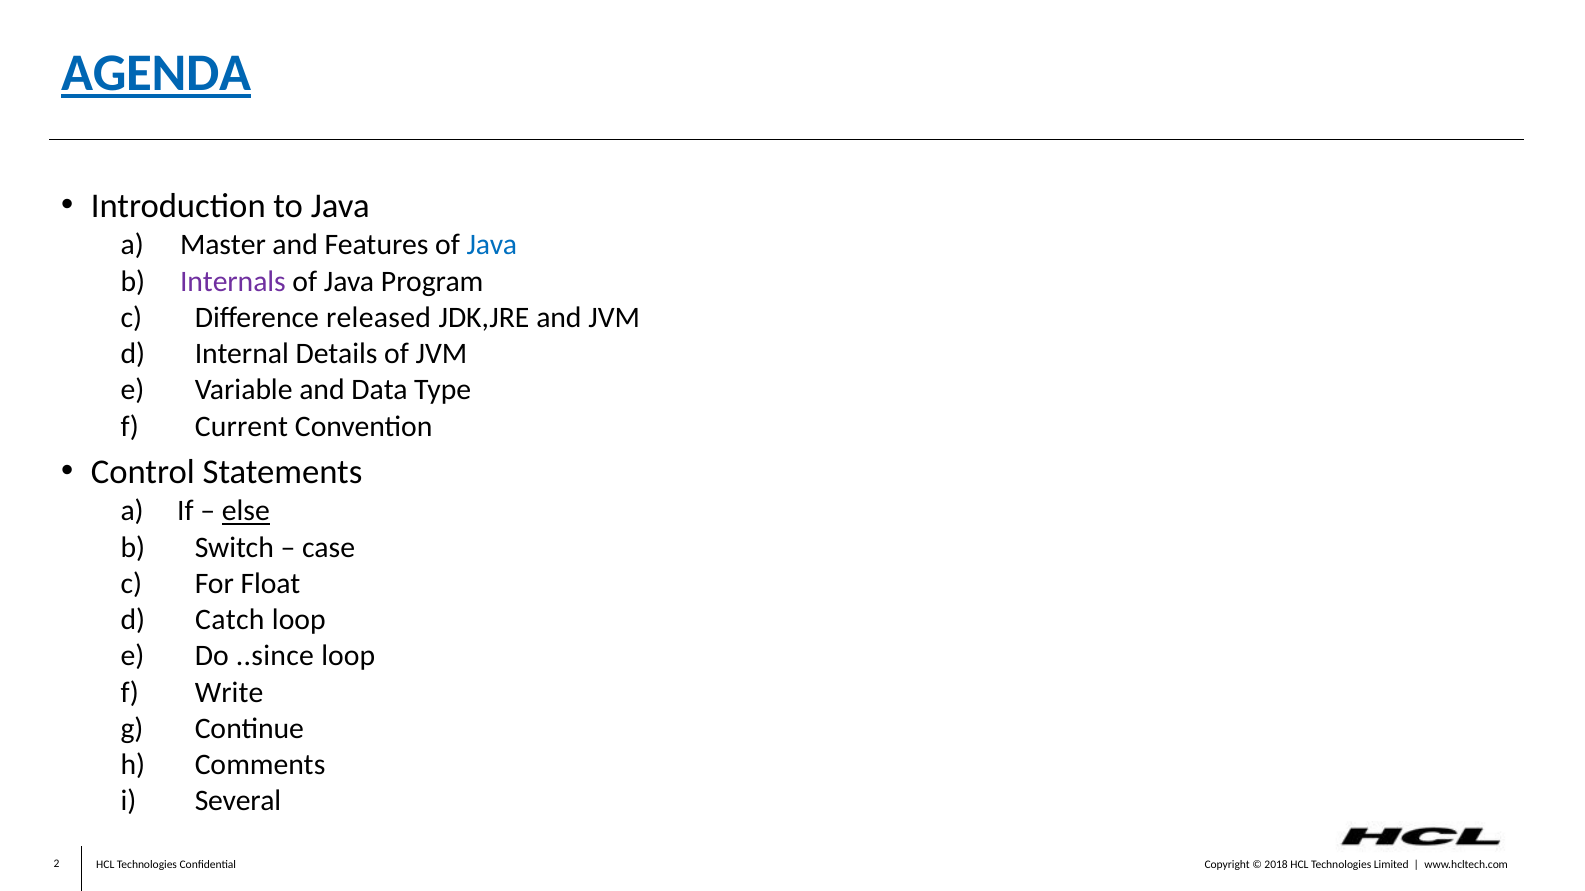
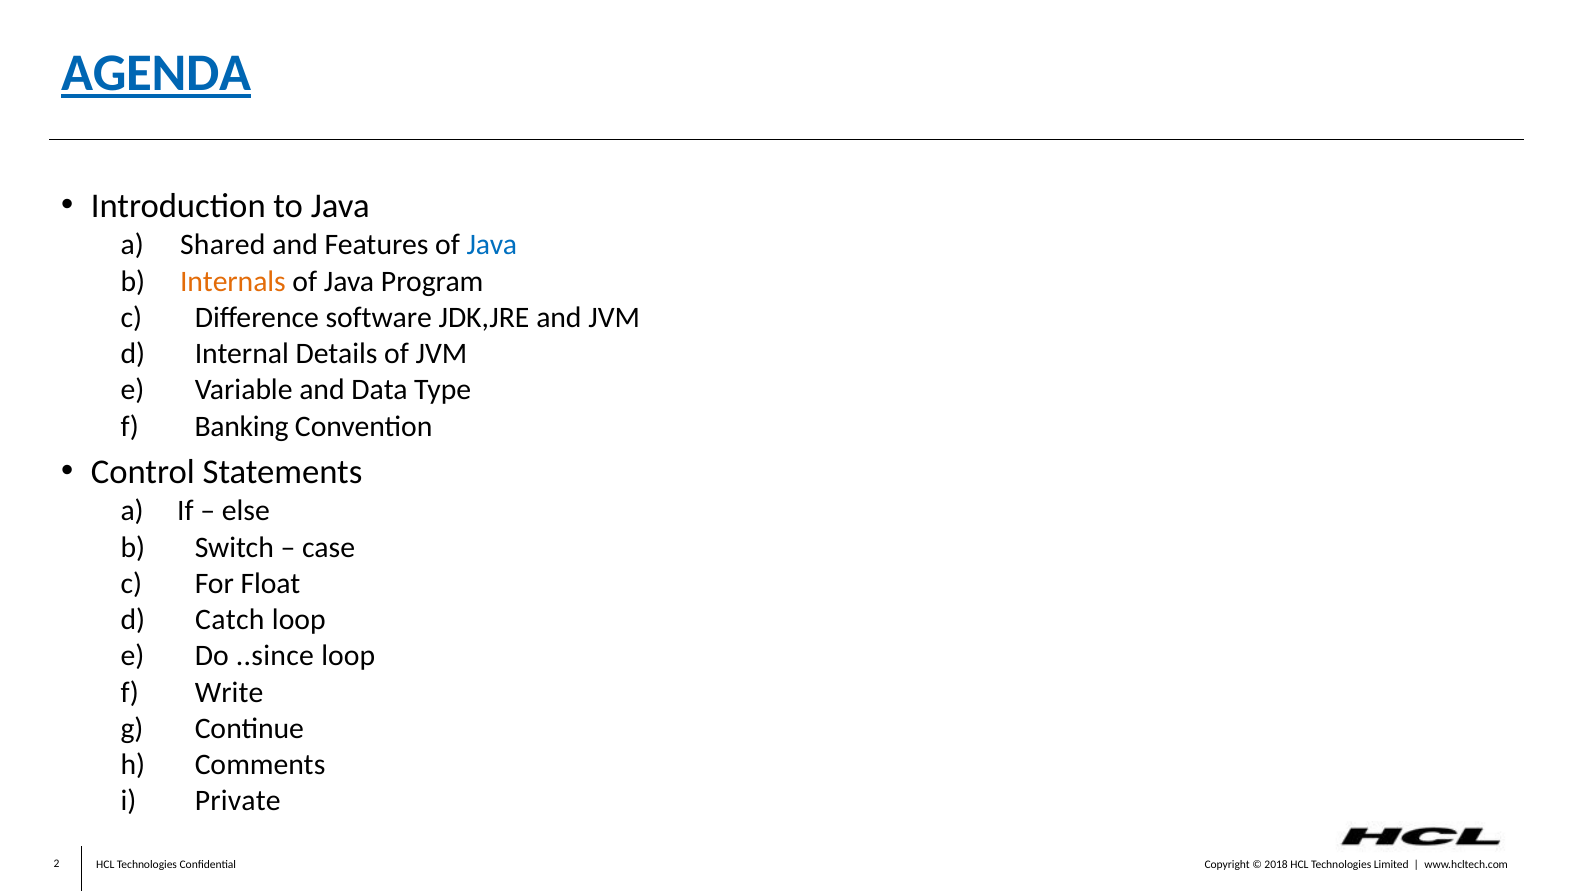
Master: Master -> Shared (223, 245)
Internals colour: purple -> orange (233, 281)
released: released -> software (379, 318)
Current: Current -> Banking (242, 427)
else underline: present -> none (246, 511)
Several: Several -> Private (238, 801)
